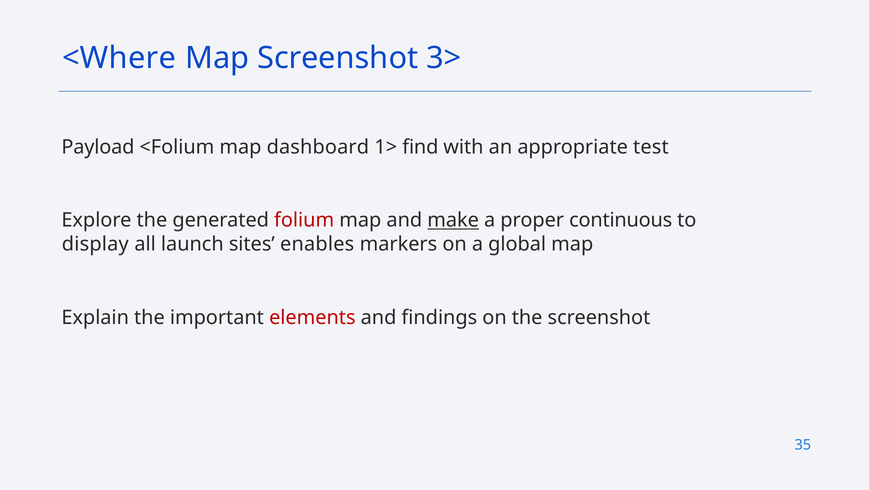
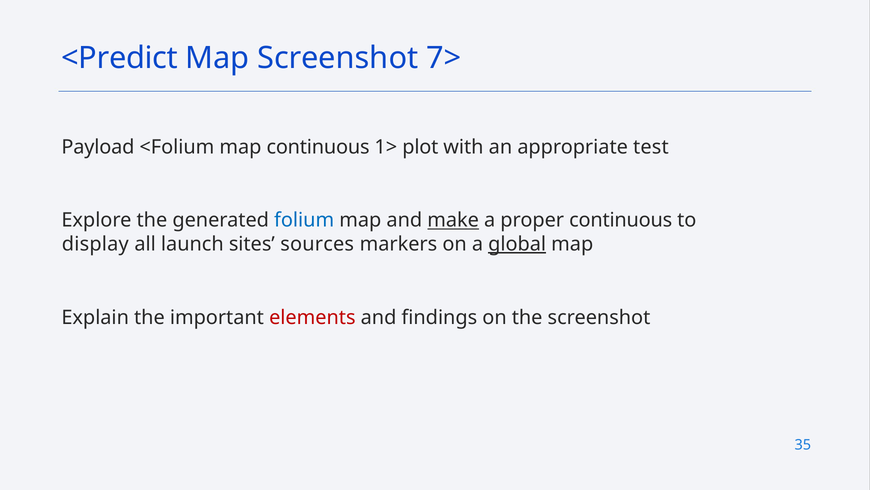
<Where: <Where -> <Predict (120, 58)
3>: 3> -> 7> (444, 58)
map dashboard: dashboard -> continuous (318, 147)
find: find -> plot (420, 147)
folium colour: red -> blue (304, 220)
enables: enables -> sources (317, 244)
global underline: none -> present (517, 244)
